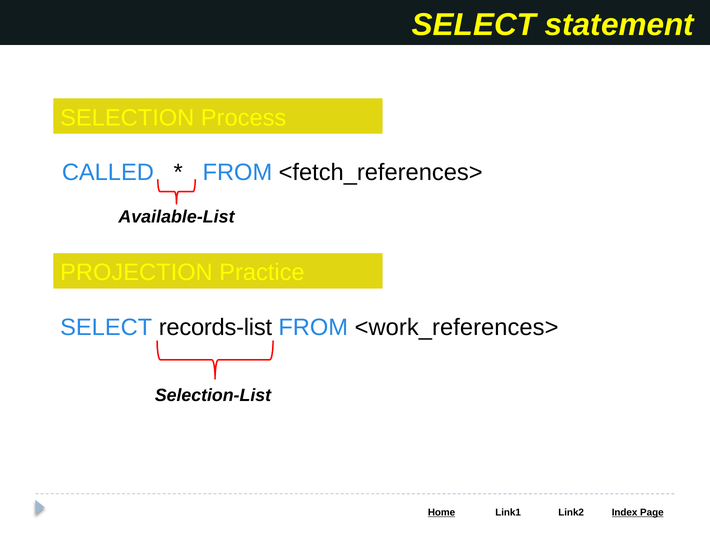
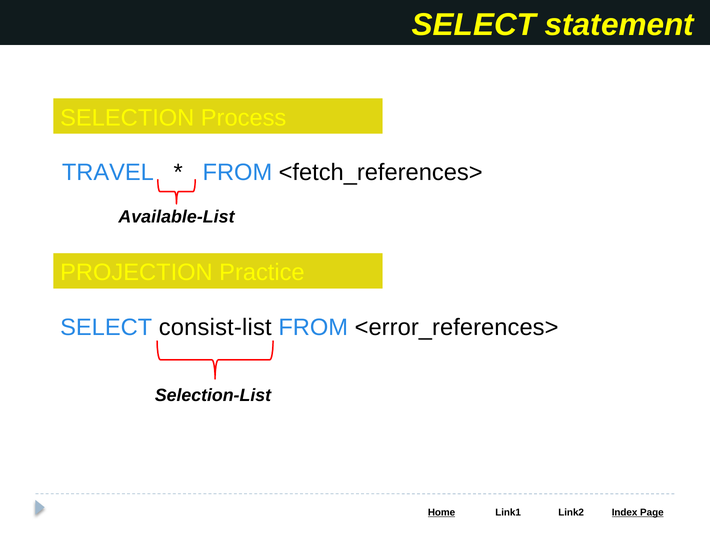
CALLED: CALLED -> TRAVEL (108, 172)
records-list: records-list -> consist-list (215, 327)
<work_references>: <work_references> -> <error_references> (457, 327)
